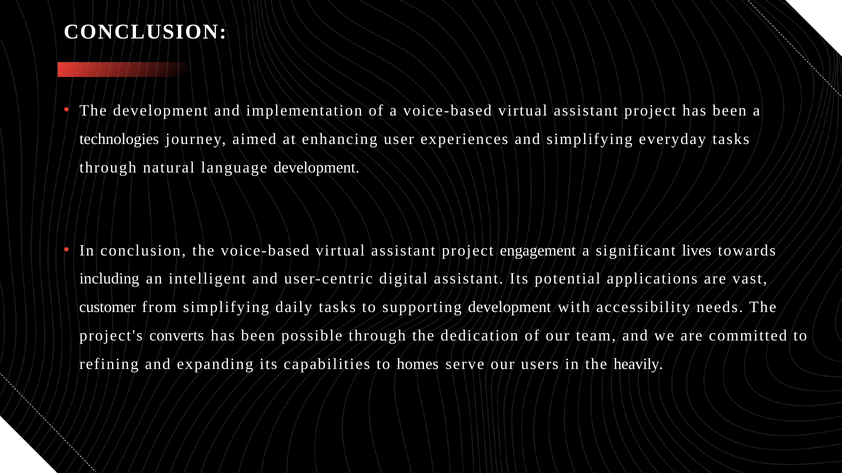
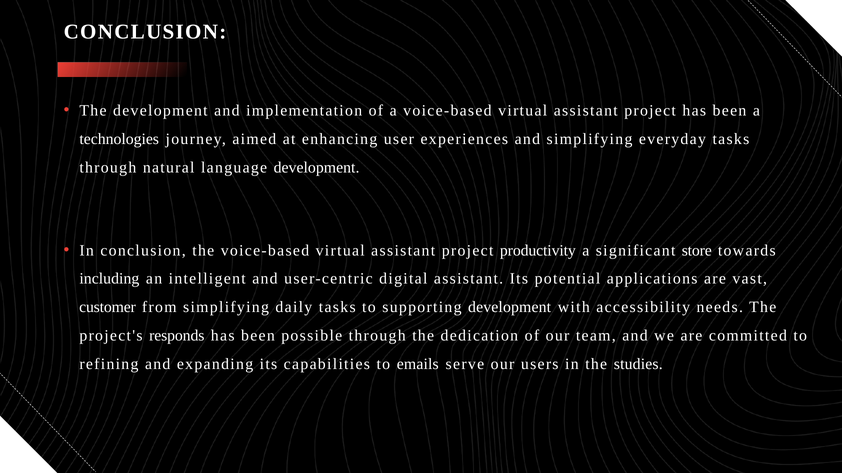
engagement: engagement -> productivity (538, 251)
lives: lives -> store (697, 251)
converts: converts -> responds (177, 336)
homes: homes -> emails (418, 364)
heavily: heavily -> studies (638, 364)
